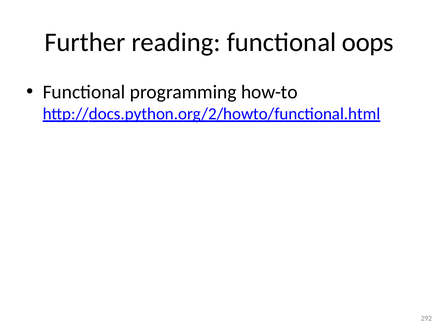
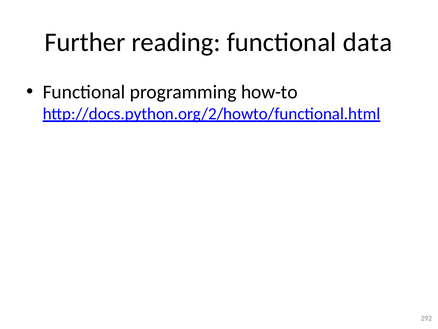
oops: oops -> data (368, 42)
